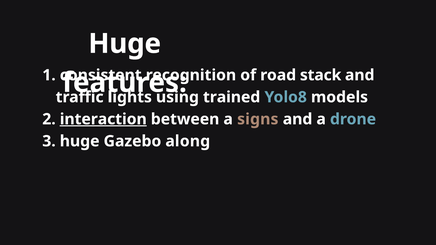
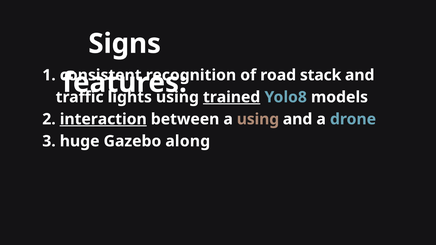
Huge: Huge -> Signs (125, 44)
trained underline: none -> present (232, 97)
a signs: signs -> using (258, 119)
